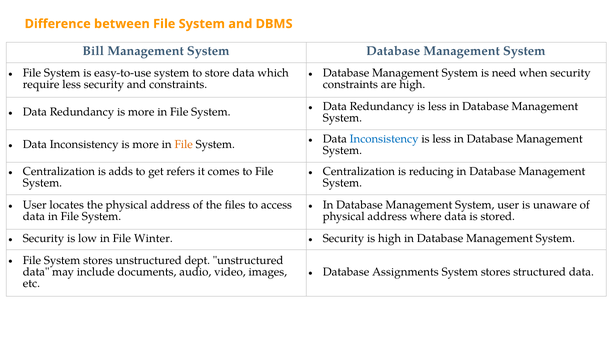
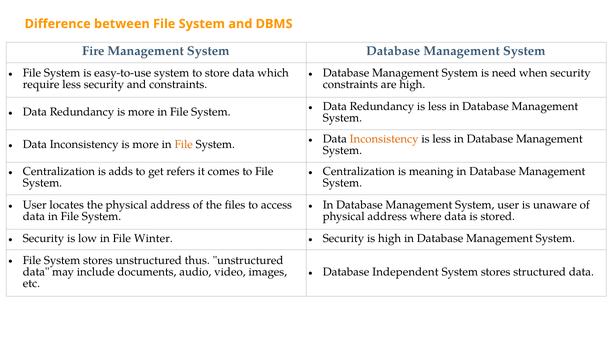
Bill: Bill -> Fire (93, 51)
Inconsistency colour: blue -> orange (384, 139)
reducing: reducing -> meaning (431, 172)
dept: dept -> thus (197, 260)
Assignments: Assignments -> Independent (405, 272)
